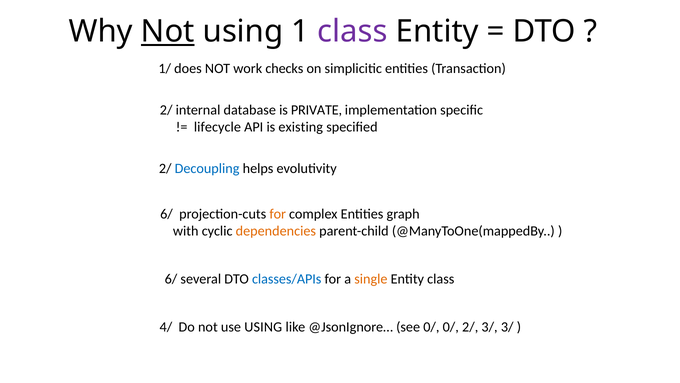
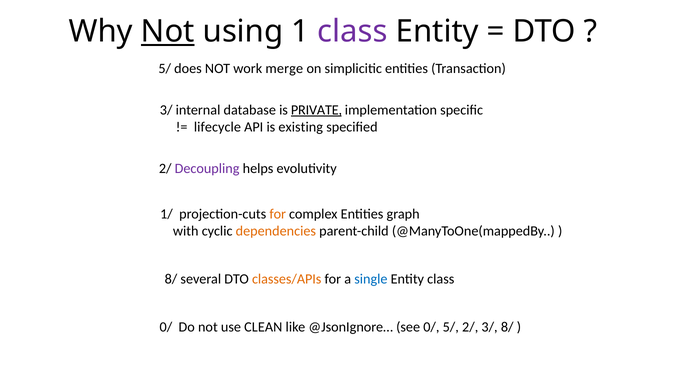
1/: 1/ -> 5/ (165, 68)
checks: checks -> merge (284, 68)
2/: 2/ -> 3/ (166, 110)
PRIVATE underline: none -> present (316, 110)
Decoupling colour: blue -> purple (207, 168)
6/: 6/ -> 1/ (166, 214)
6/: 6/ -> 8/ (171, 279)
classes/APIs colour: blue -> orange (287, 279)
single colour: orange -> blue (371, 279)
4/: 4/ -> 0/ (166, 327)
use USING: USING -> CLEAN (263, 327)
0/ 0/: 0/ -> 5/ (451, 327)
3/ 3/: 3/ -> 8/ (507, 327)
